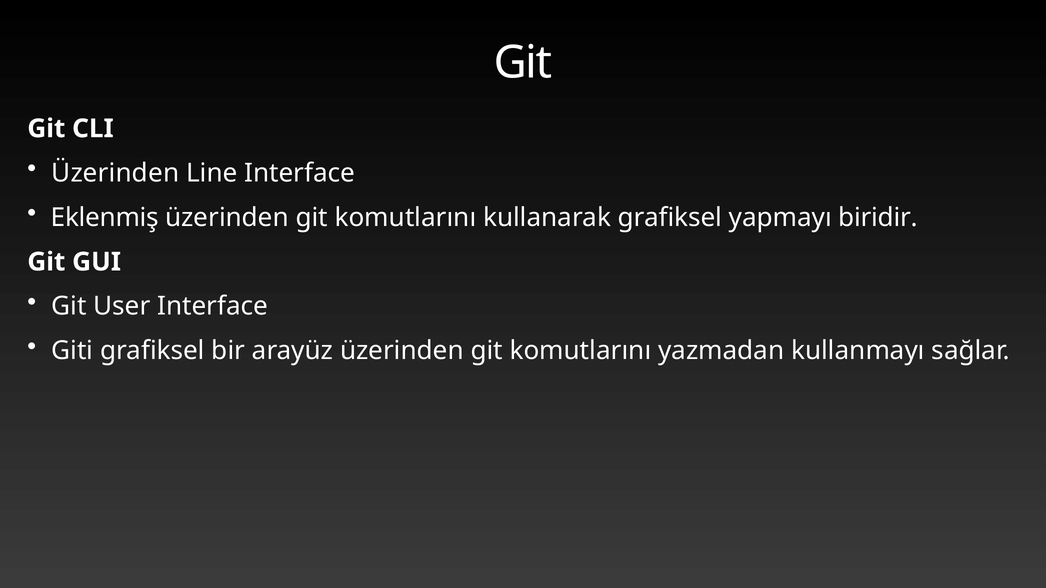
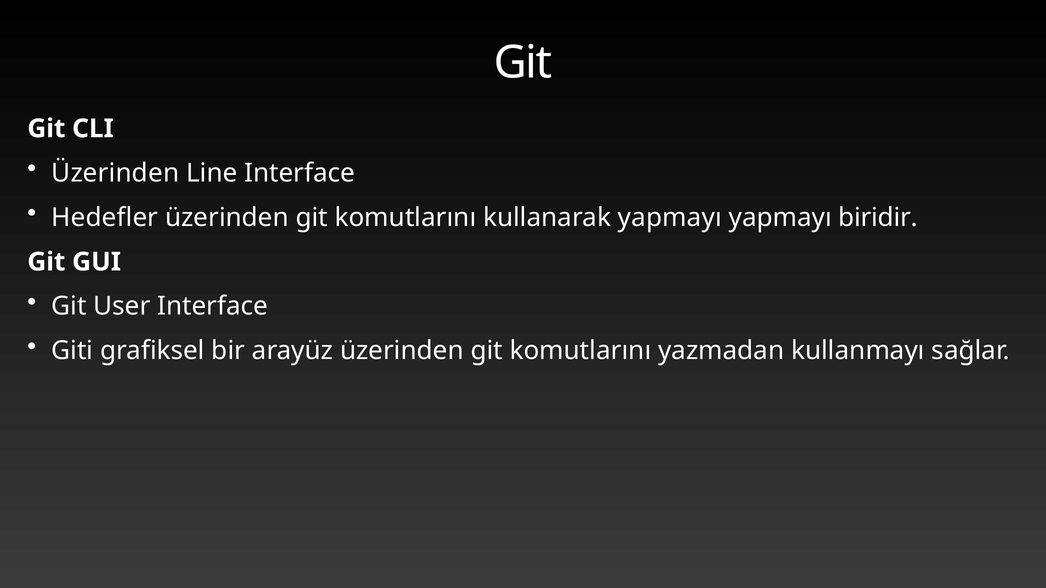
Eklenmiş: Eklenmiş -> Hedefler (105, 218)
kullanarak grafiksel: grafiksel -> yapmayı (670, 218)
